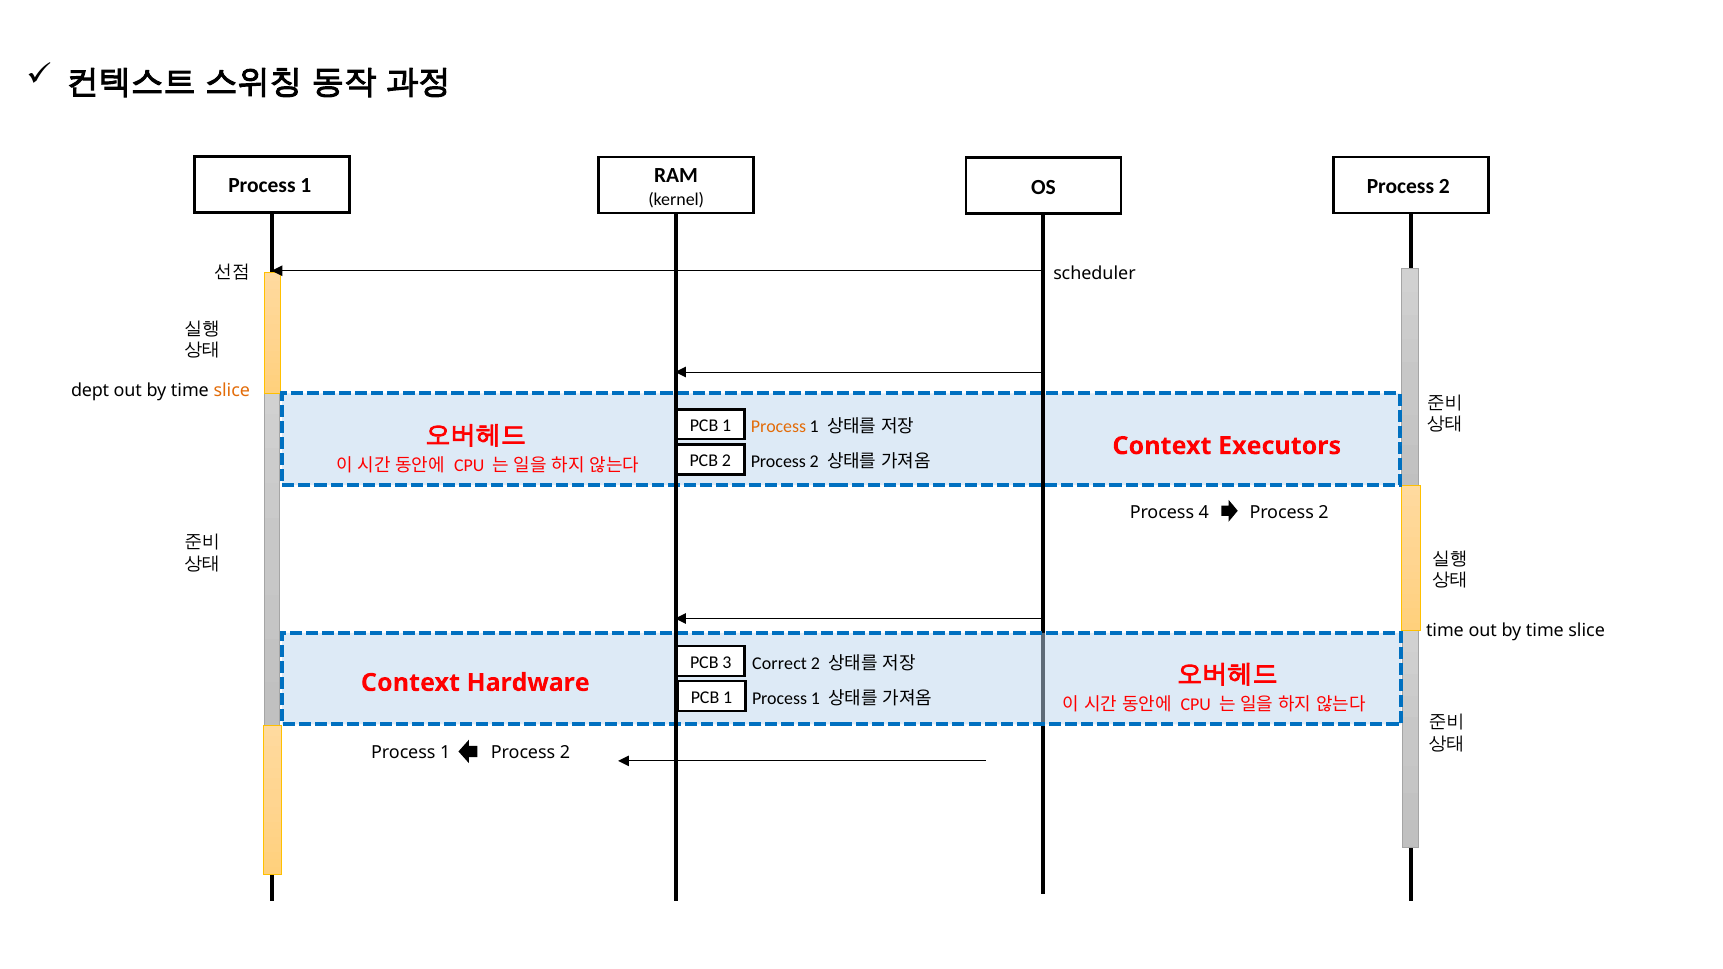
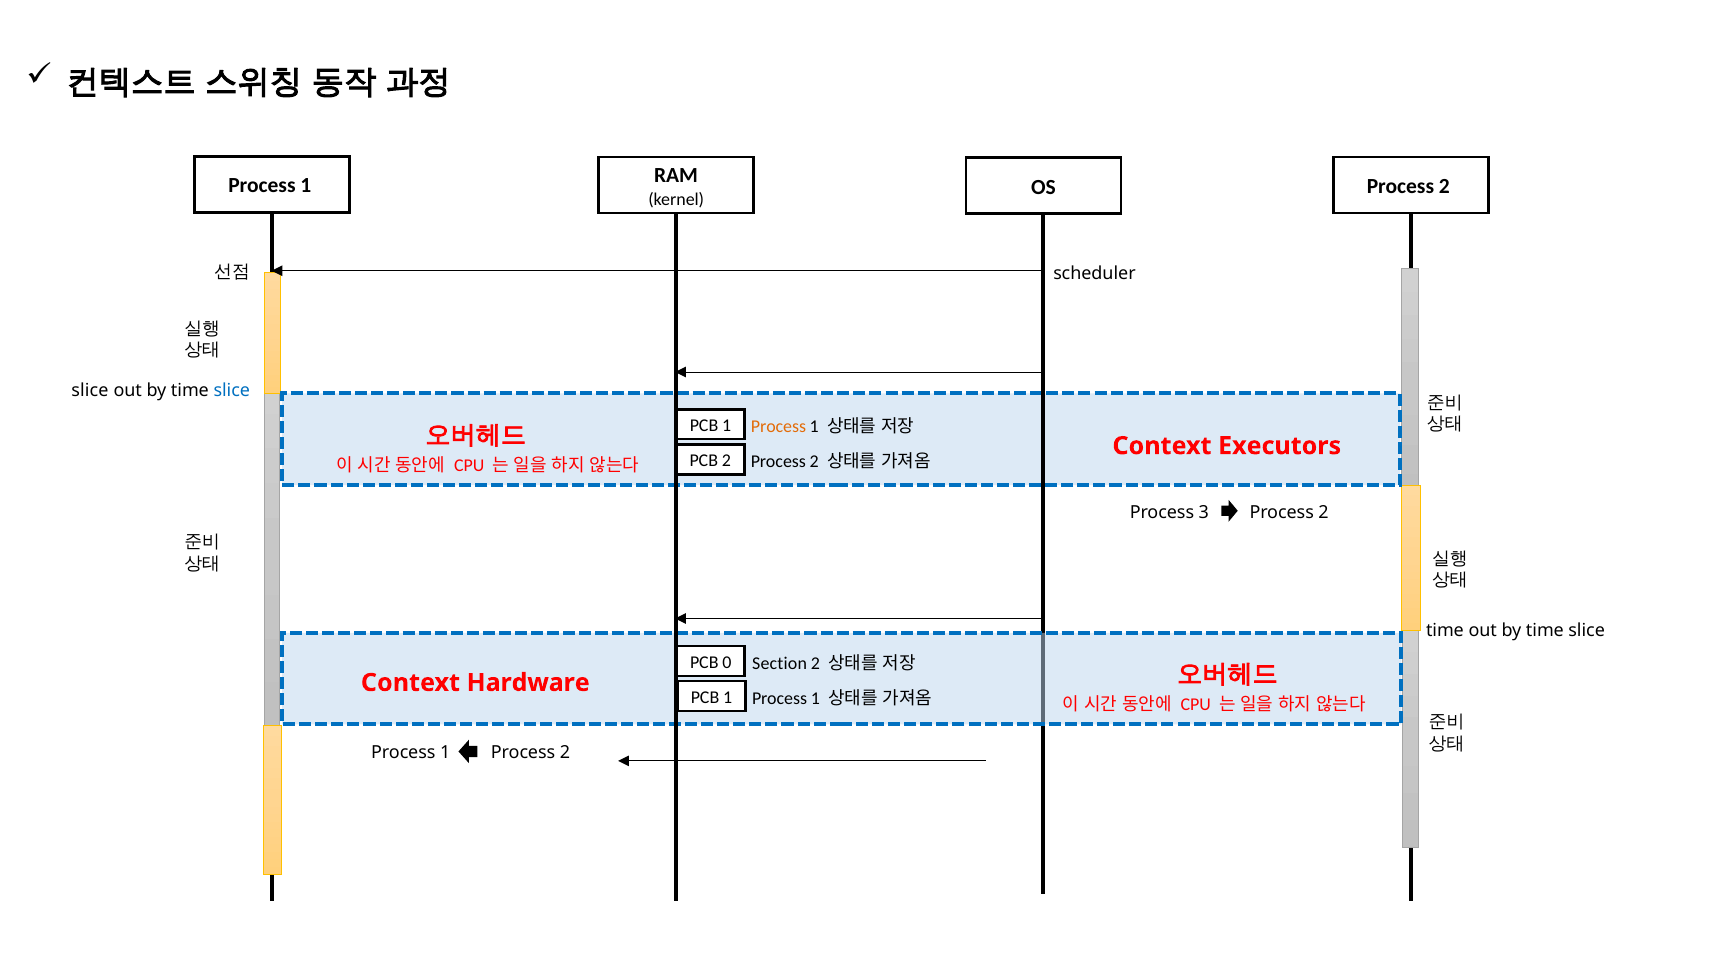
dept: dept -> slice (90, 390)
slice colour: orange -> blue (232, 390)
4: 4 -> 3 (1204, 512)
3: 3 -> 0 (727, 662)
Correct: Correct -> Section (780, 664)
